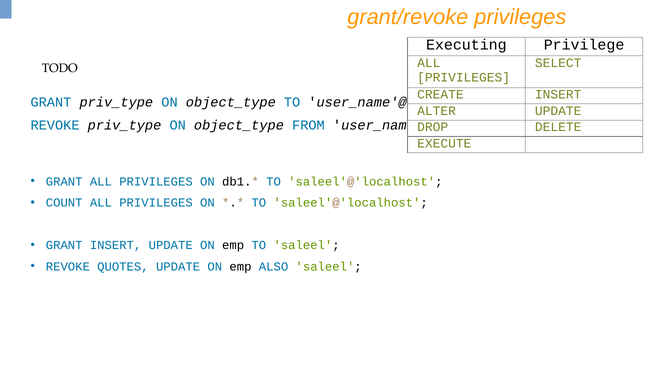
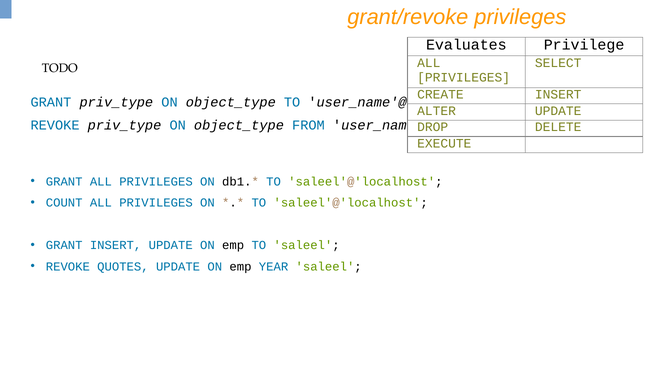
Executing: Executing -> Evaluates (466, 45)
ALSO: ALSO -> YEAR (274, 267)
